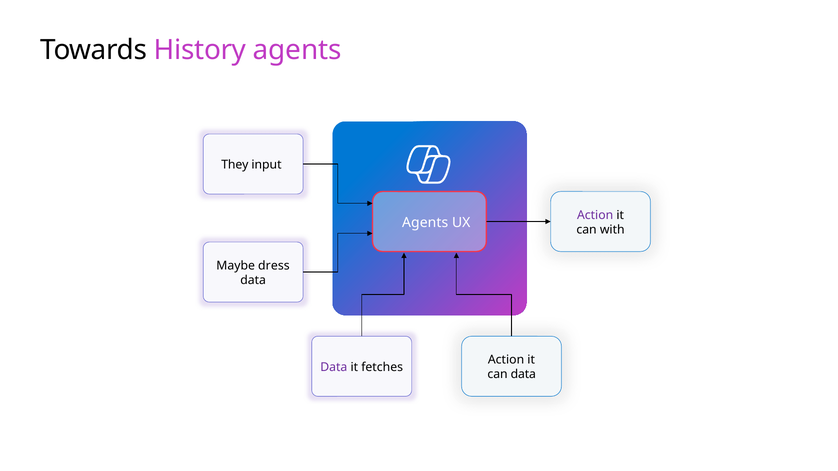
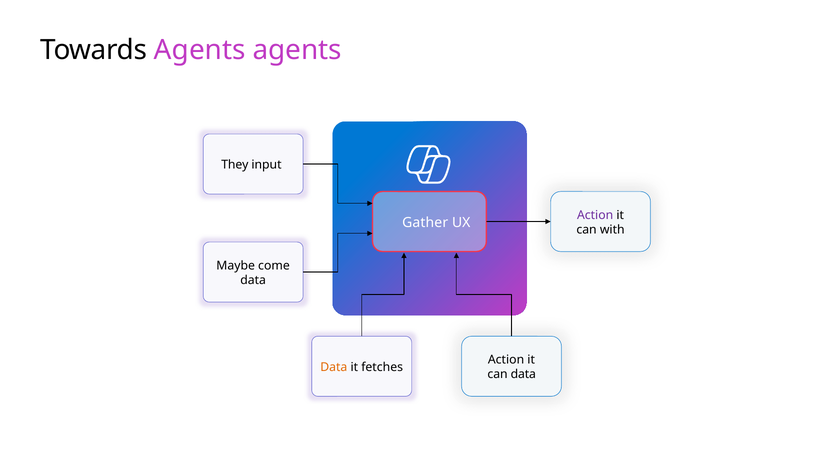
Towards History: History -> Agents (200, 50)
Agents: Agents -> Gather (425, 223)
dress: dress -> come (274, 266)
Data colour: purple -> orange (334, 367)
